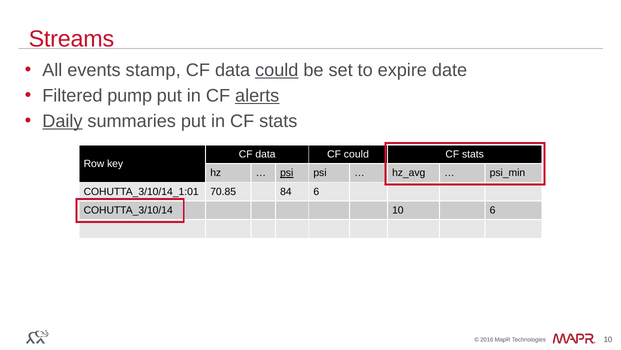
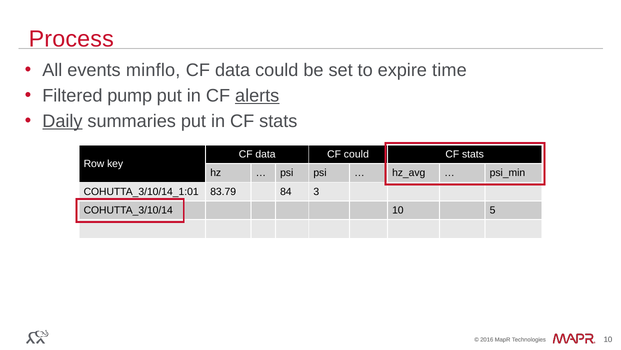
Streams: Streams -> Process (71, 39)
stamp: stamp -> minflo (153, 70)
could underline: present -> none (277, 70)
date: date -> time (449, 70)
psi underline: present -> none (287, 173)
70.85: 70.85 -> 83.79 (223, 191)
84 6: 6 -> 3 (316, 191)
10 6: 6 -> 5 (493, 210)
